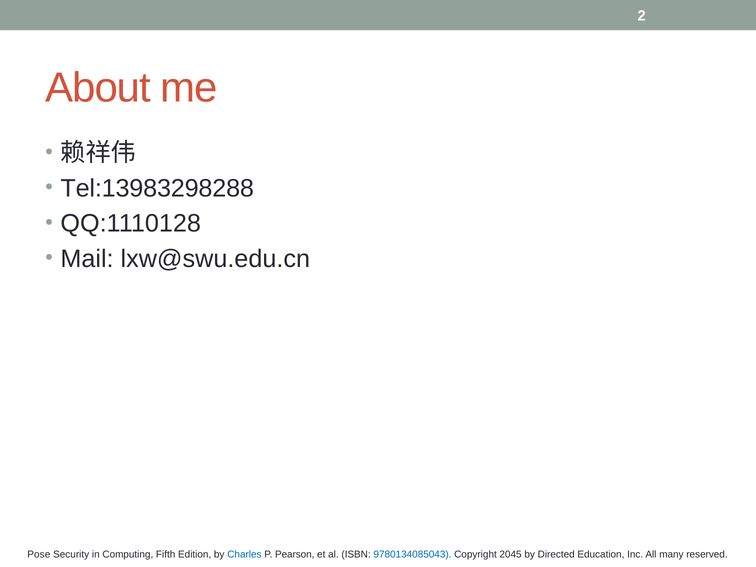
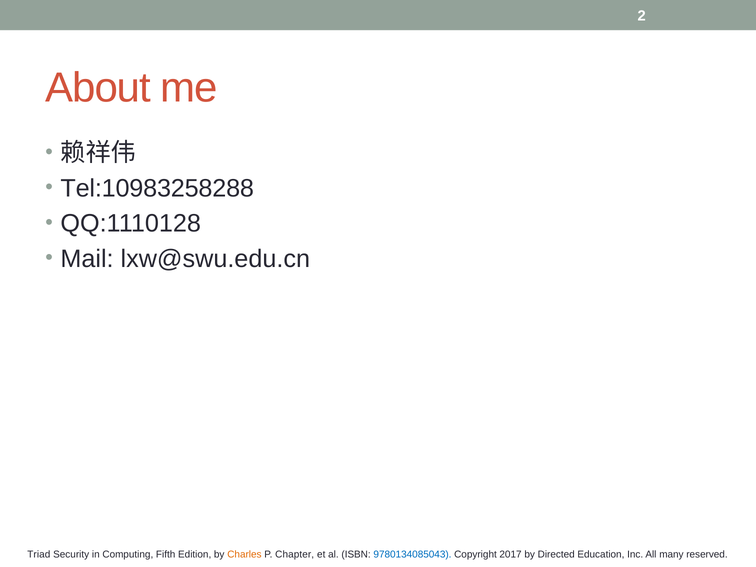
Tel:13983298288: Tel:13983298288 -> Tel:10983258288 (157, 188)
Pose: Pose -> Triad (39, 555)
Charles colour: blue -> orange (244, 555)
Pearson: Pearson -> Chapter (295, 555)
2045: 2045 -> 2017 (511, 555)
